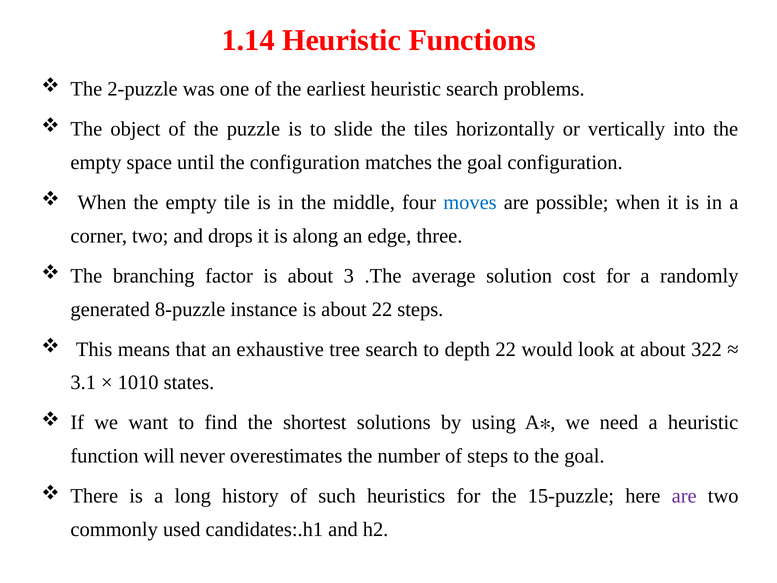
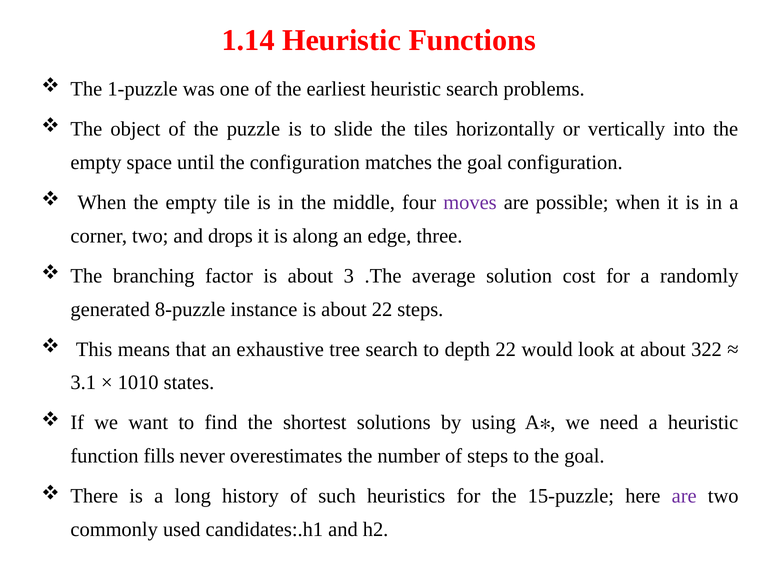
2-puzzle: 2-puzzle -> 1-puzzle (143, 89)
moves colour: blue -> purple (470, 202)
will: will -> fills (159, 456)
